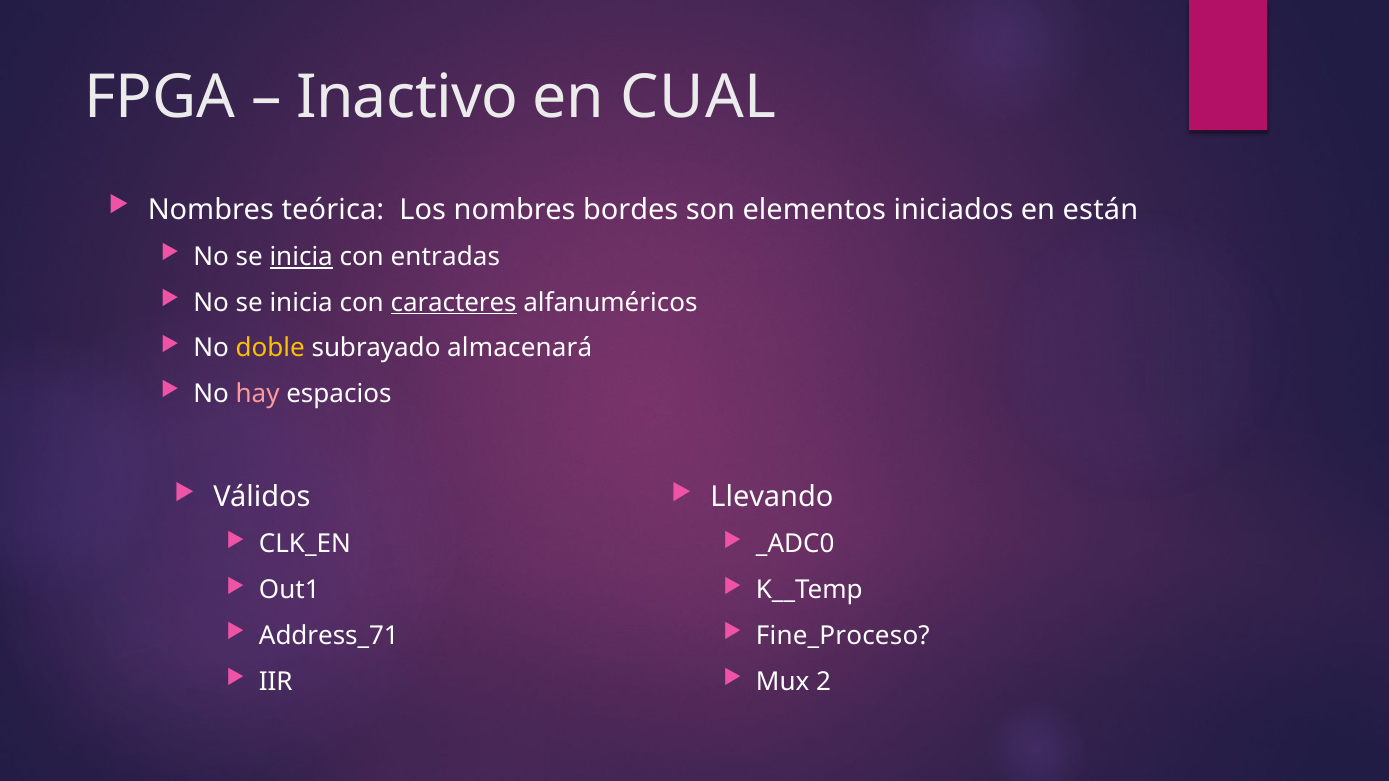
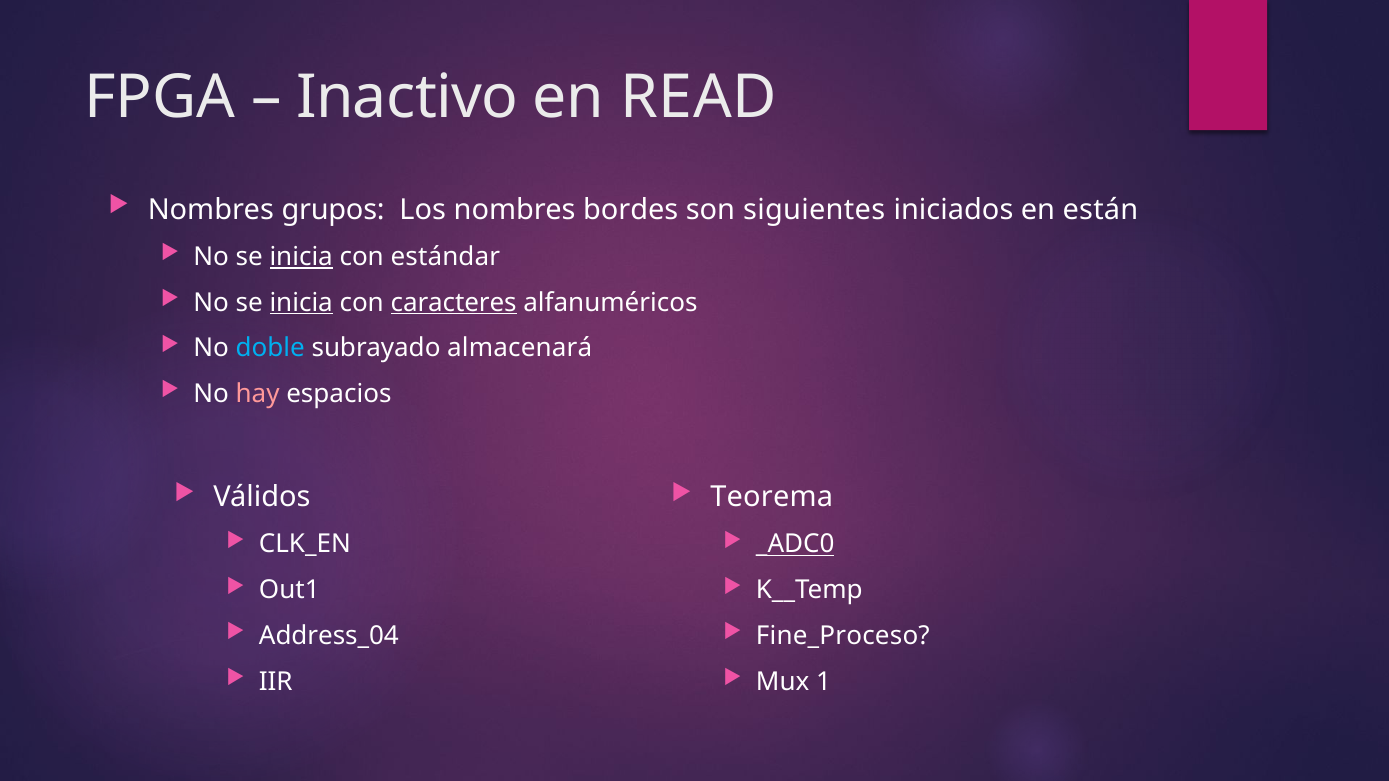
CUAL: CUAL -> READ (699, 98)
teórica: teórica -> grupos (333, 210)
elementos: elementos -> siguientes (814, 210)
entradas: entradas -> estándar (445, 257)
inicia underline: none -> present (301, 303)
doble colour: yellow -> light blue (270, 348)
Llevando: Llevando -> Teorema (772, 497)
_ADC0 underline: none -> present (795, 545)
Address_71: Address_71 -> Address_04 (329, 636)
2: 2 -> 1 (824, 682)
